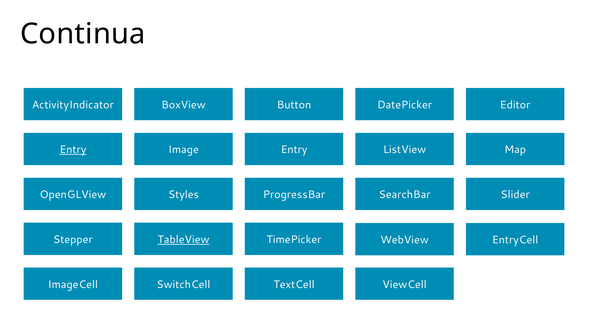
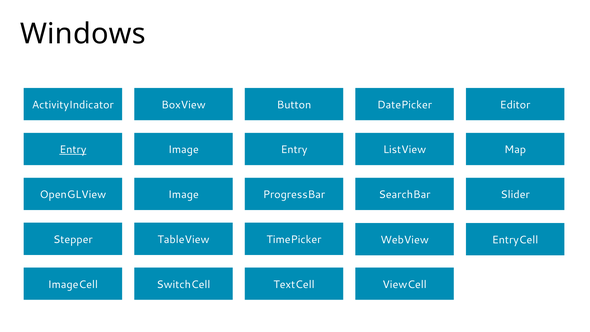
Continua: Continua -> Windows (83, 34)
OpenGLView Styles: Styles -> Image (183, 195)
TableView underline: present -> none (183, 239)
